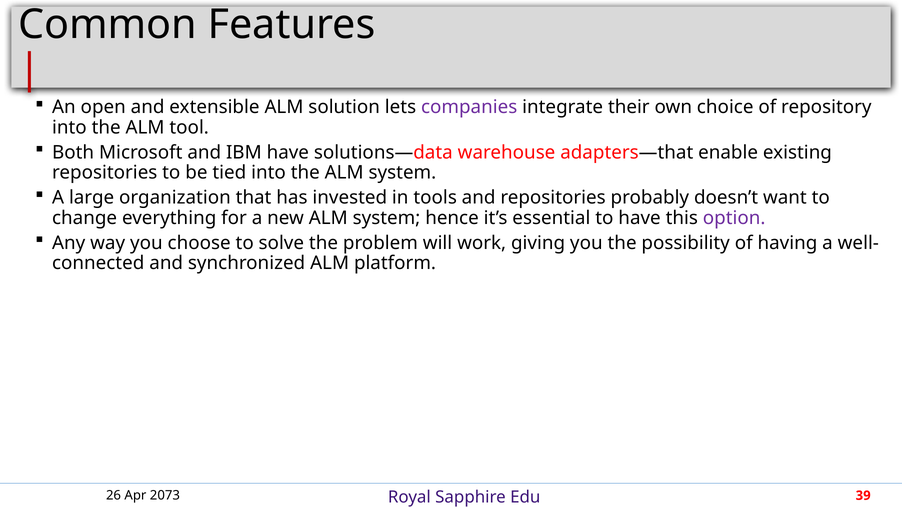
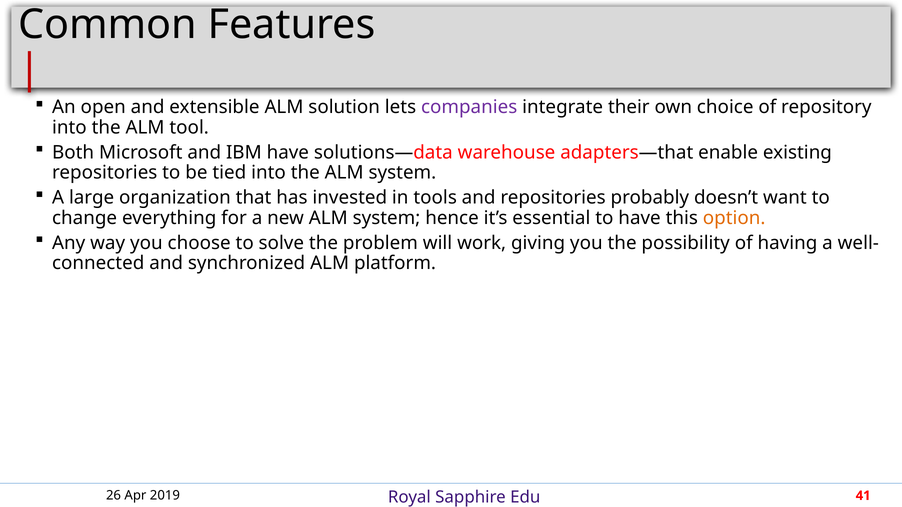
option colour: purple -> orange (734, 218)
2073: 2073 -> 2019 (165, 496)
39: 39 -> 41 (863, 496)
